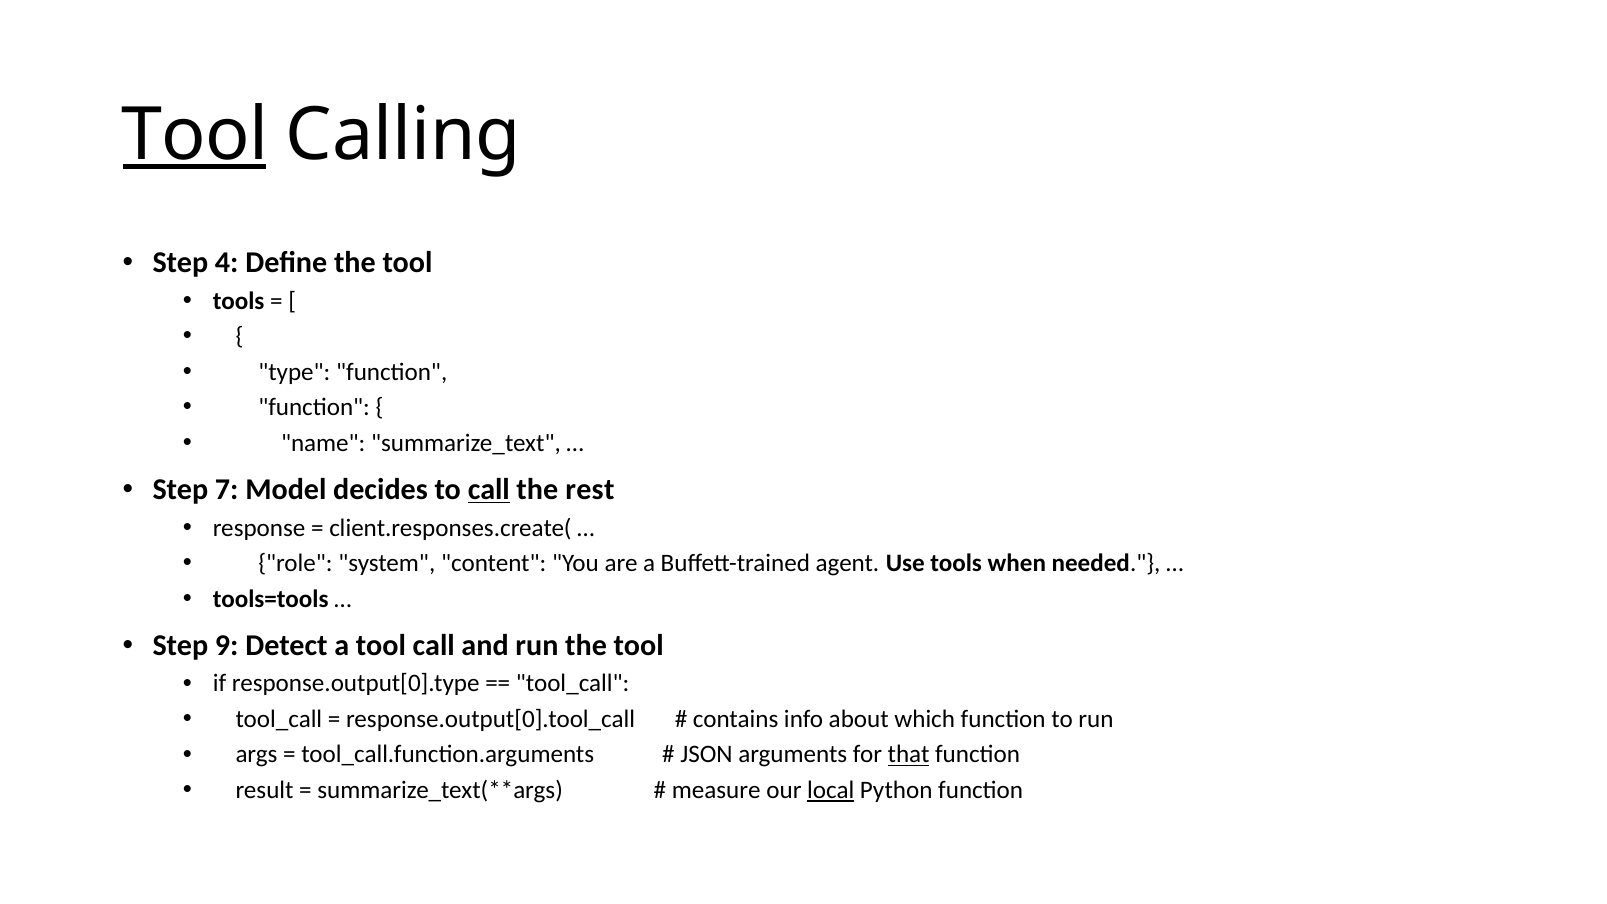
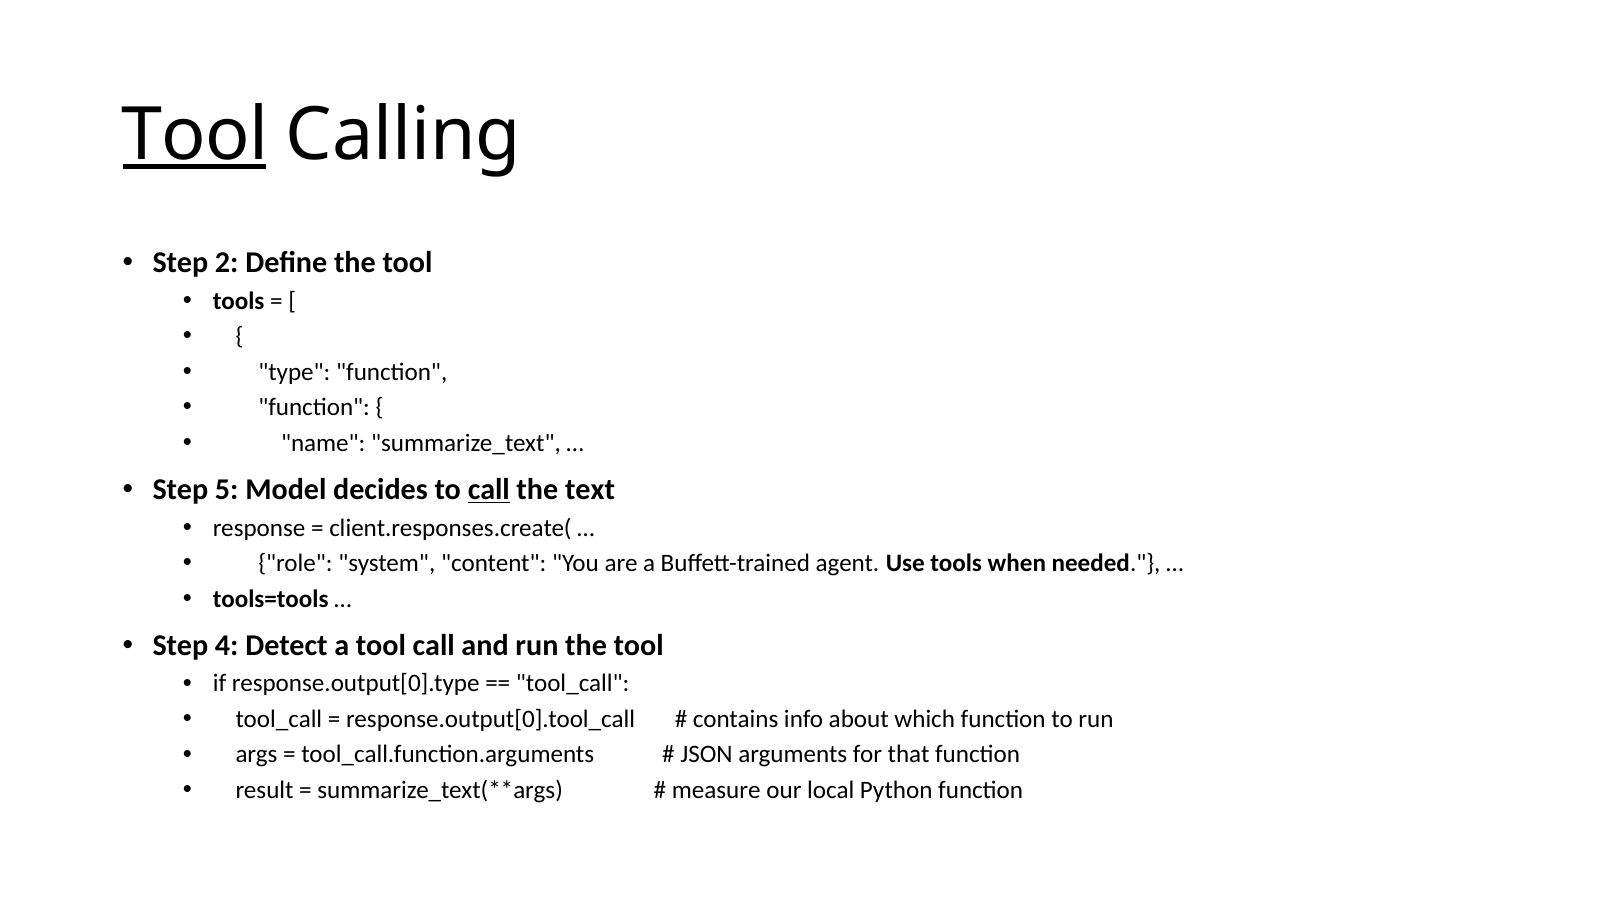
4: 4 -> 2 (227, 263)
7: 7 -> 5 (227, 490)
rest: rest -> text (590, 490)
9: 9 -> 4 (227, 645)
that underline: present -> none (909, 754)
local underline: present -> none (831, 790)
